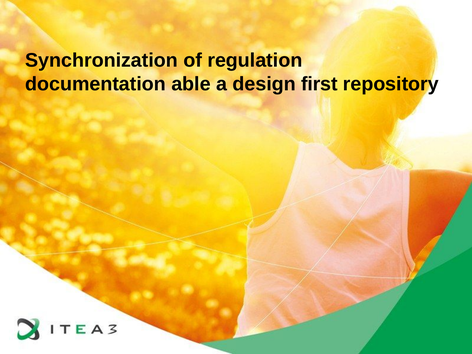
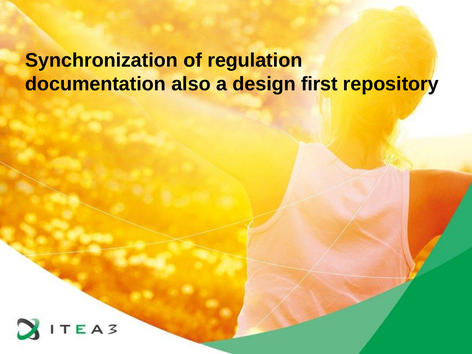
able: able -> also (191, 84)
